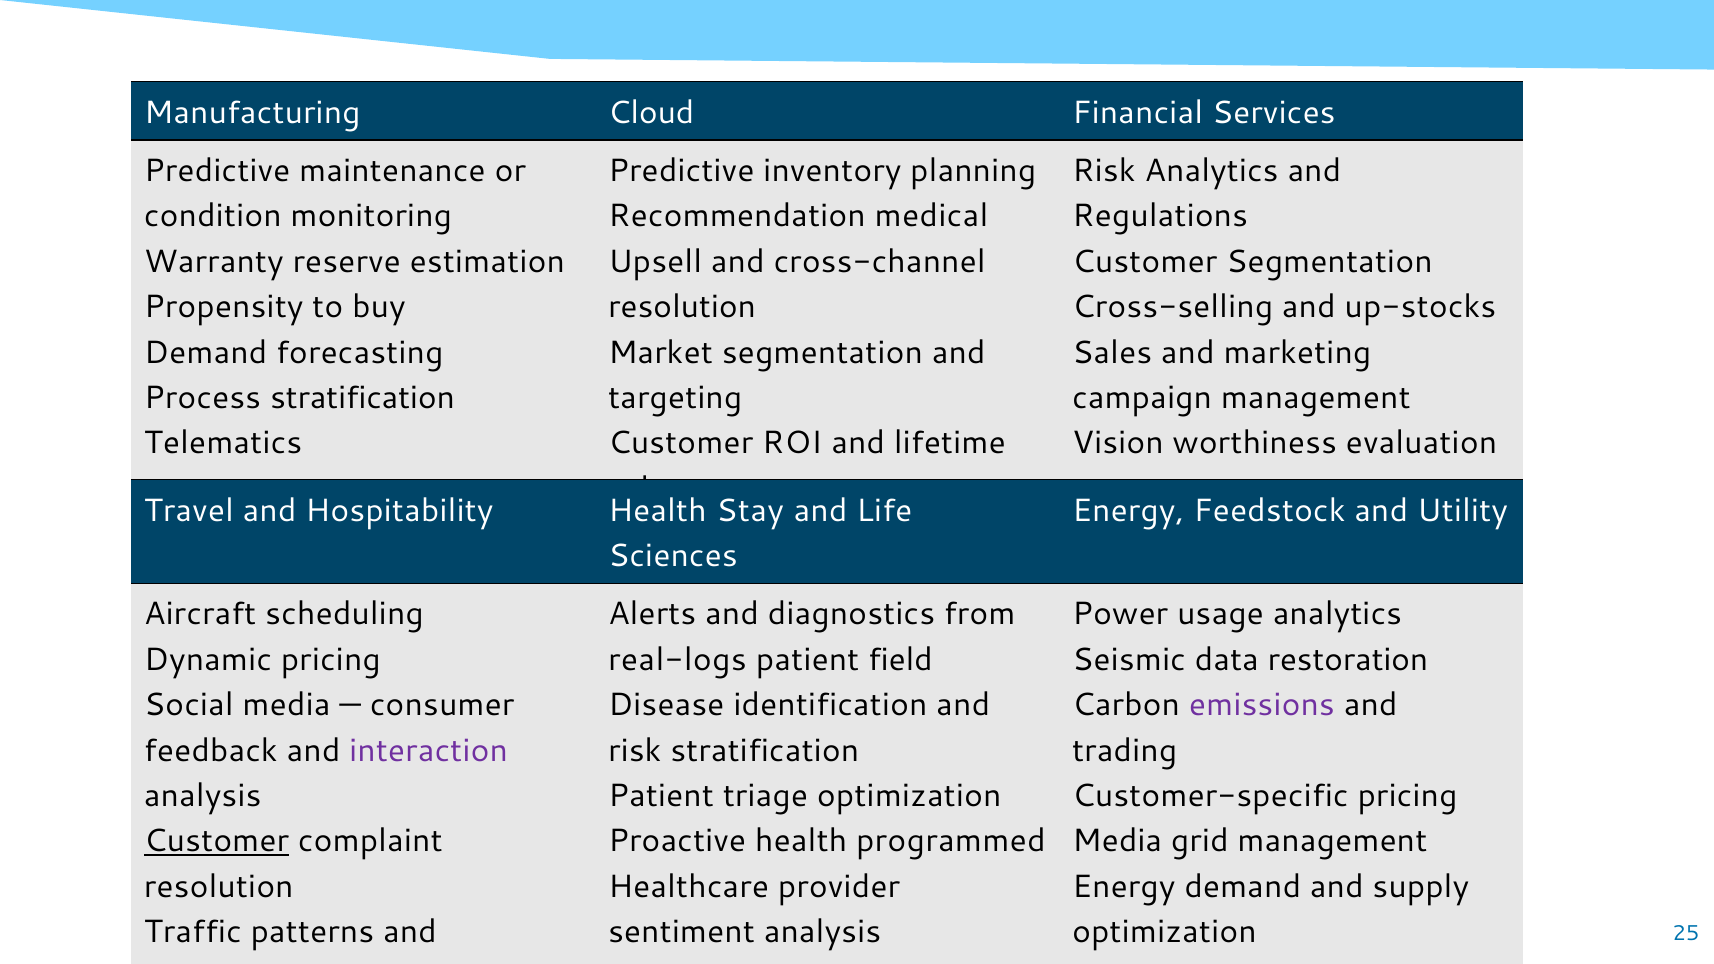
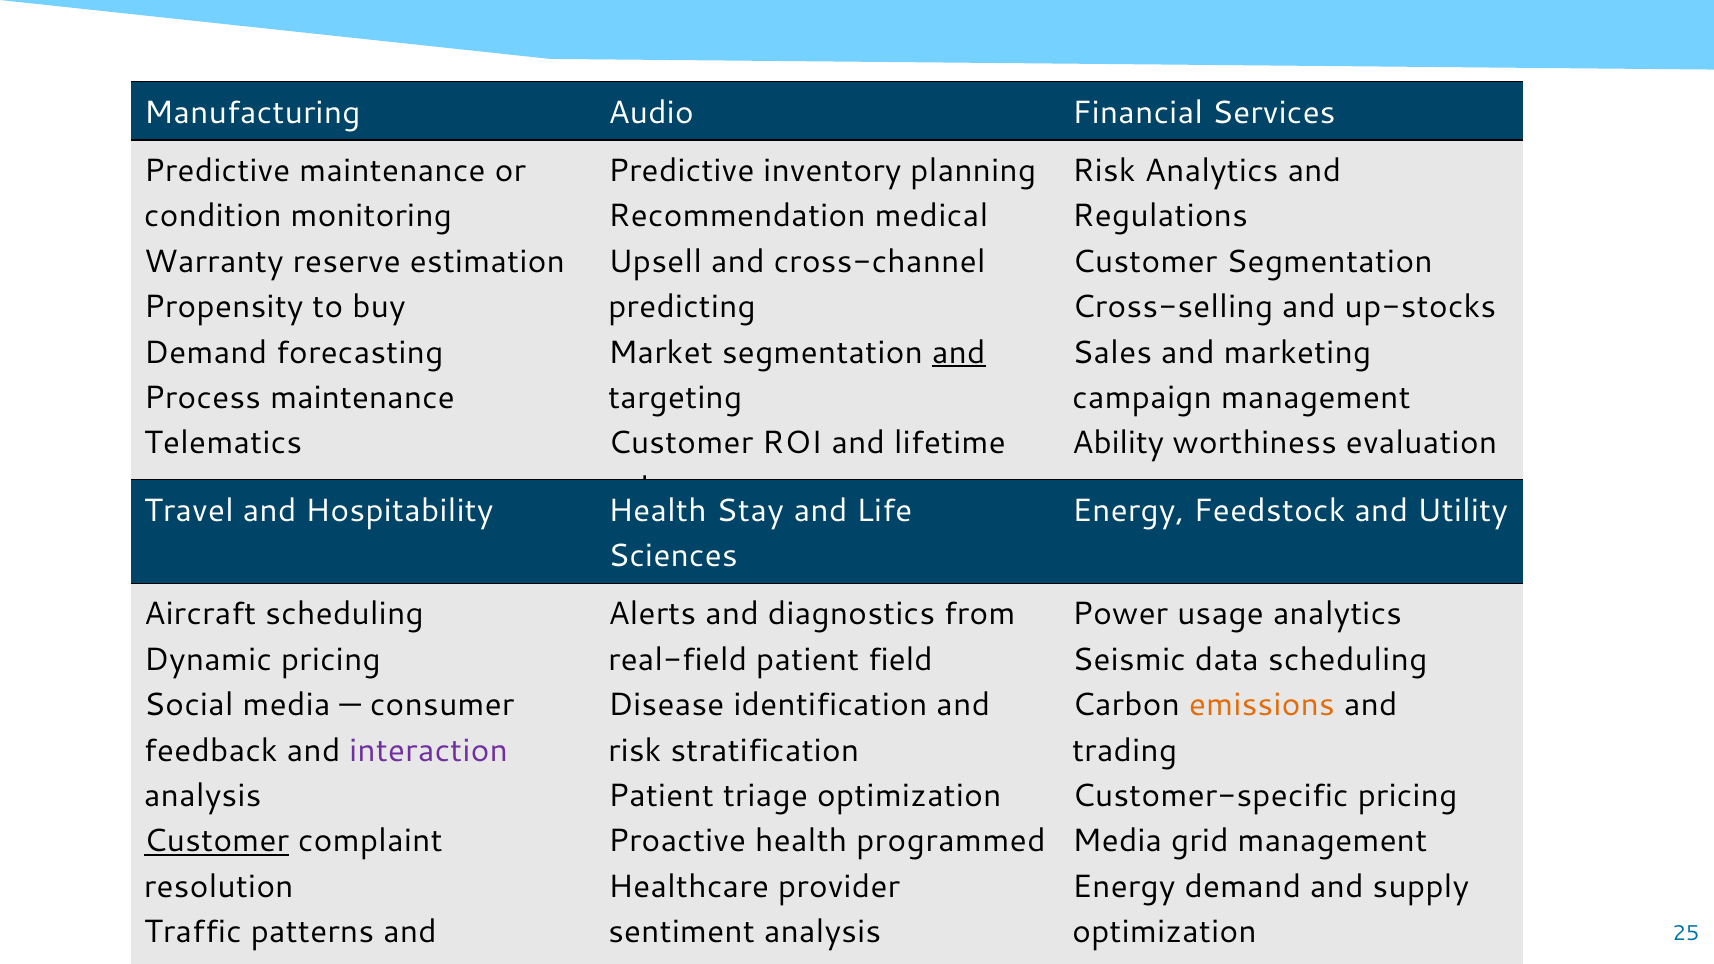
Cloud: Cloud -> Audio (651, 113)
resolution: resolution -> predicting (682, 307)
and underline: none -> present (959, 353)
Process stratification: stratification -> maintenance (362, 398)
Vision: Vision -> Ability (1118, 443)
real-logs: real-logs -> real-field (678, 660)
data restoration: restoration -> scheduling (1348, 660)
emissions colour: purple -> orange (1262, 705)
